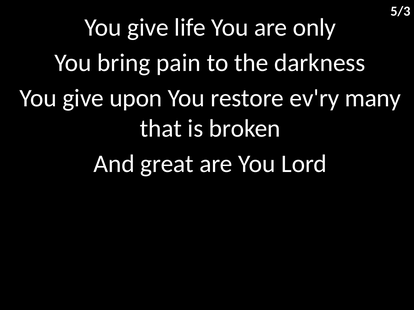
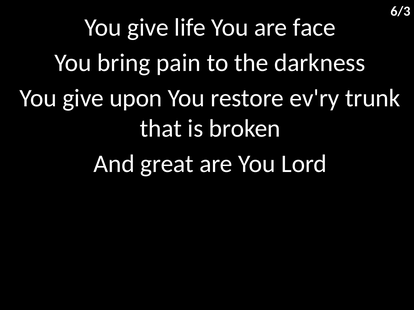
5/3: 5/3 -> 6/3 (400, 11)
only: only -> face (314, 28)
many: many -> trunk (373, 98)
